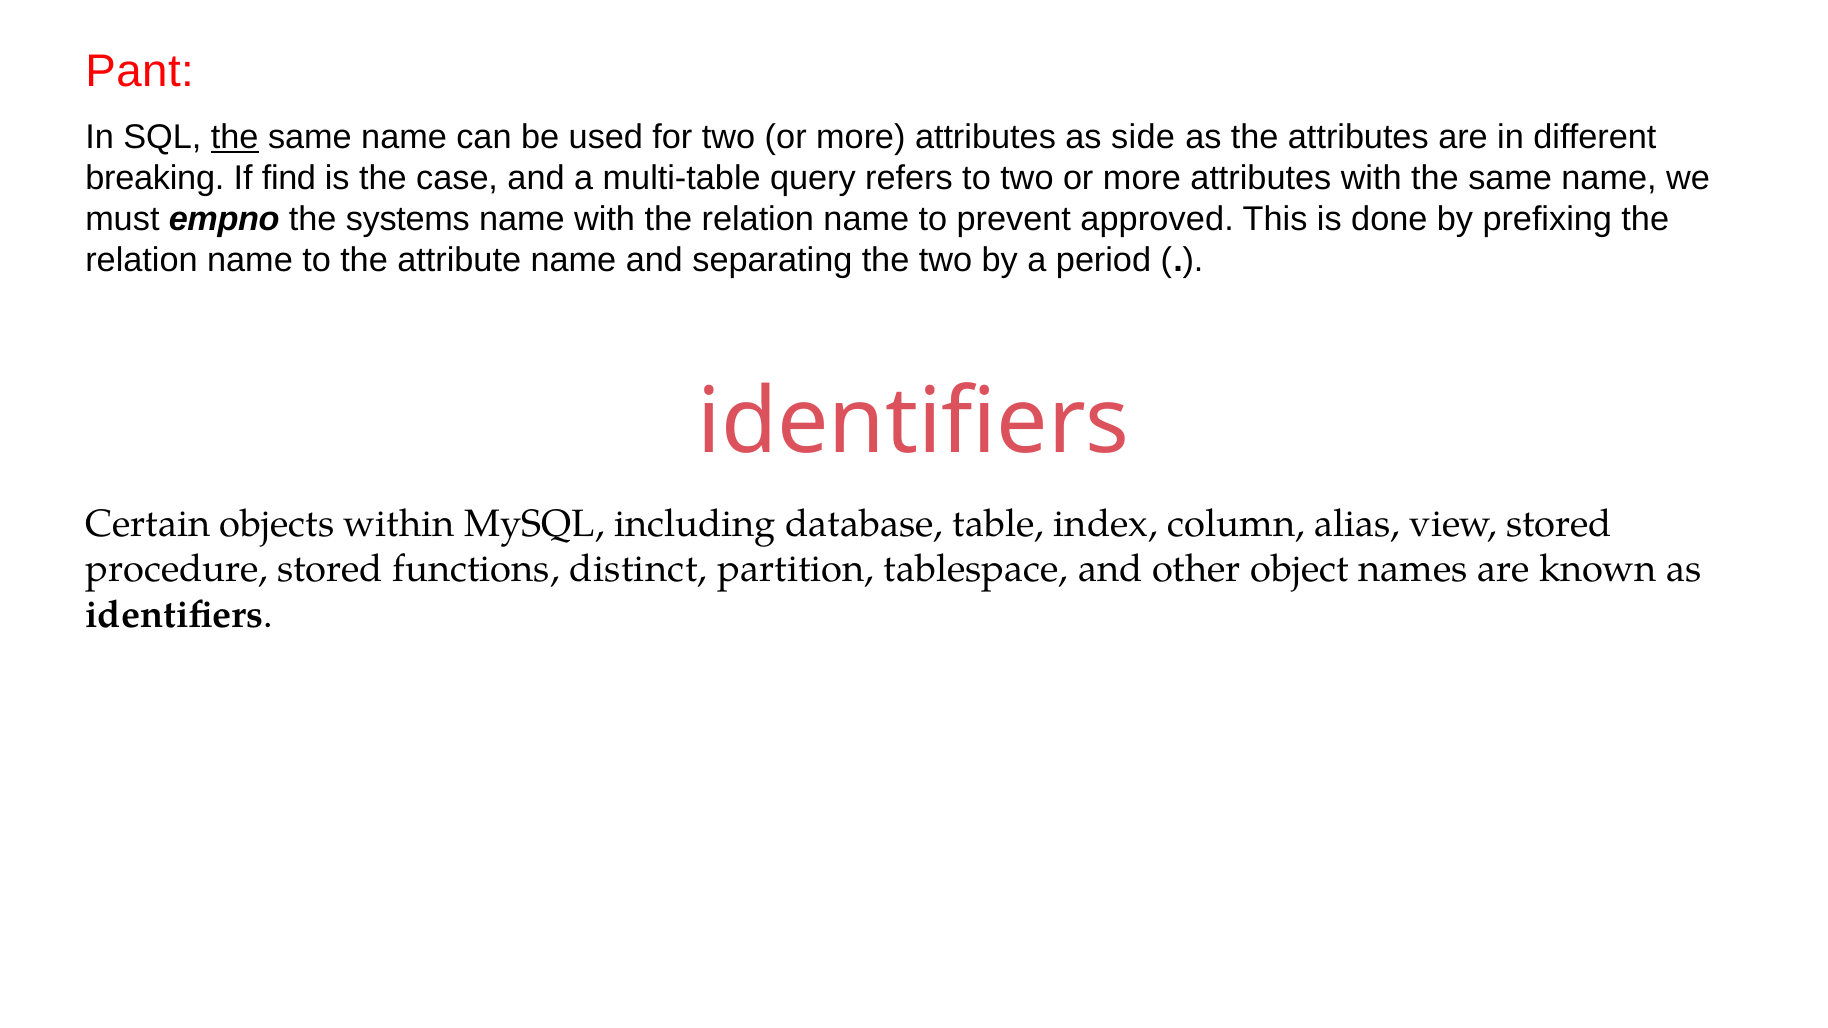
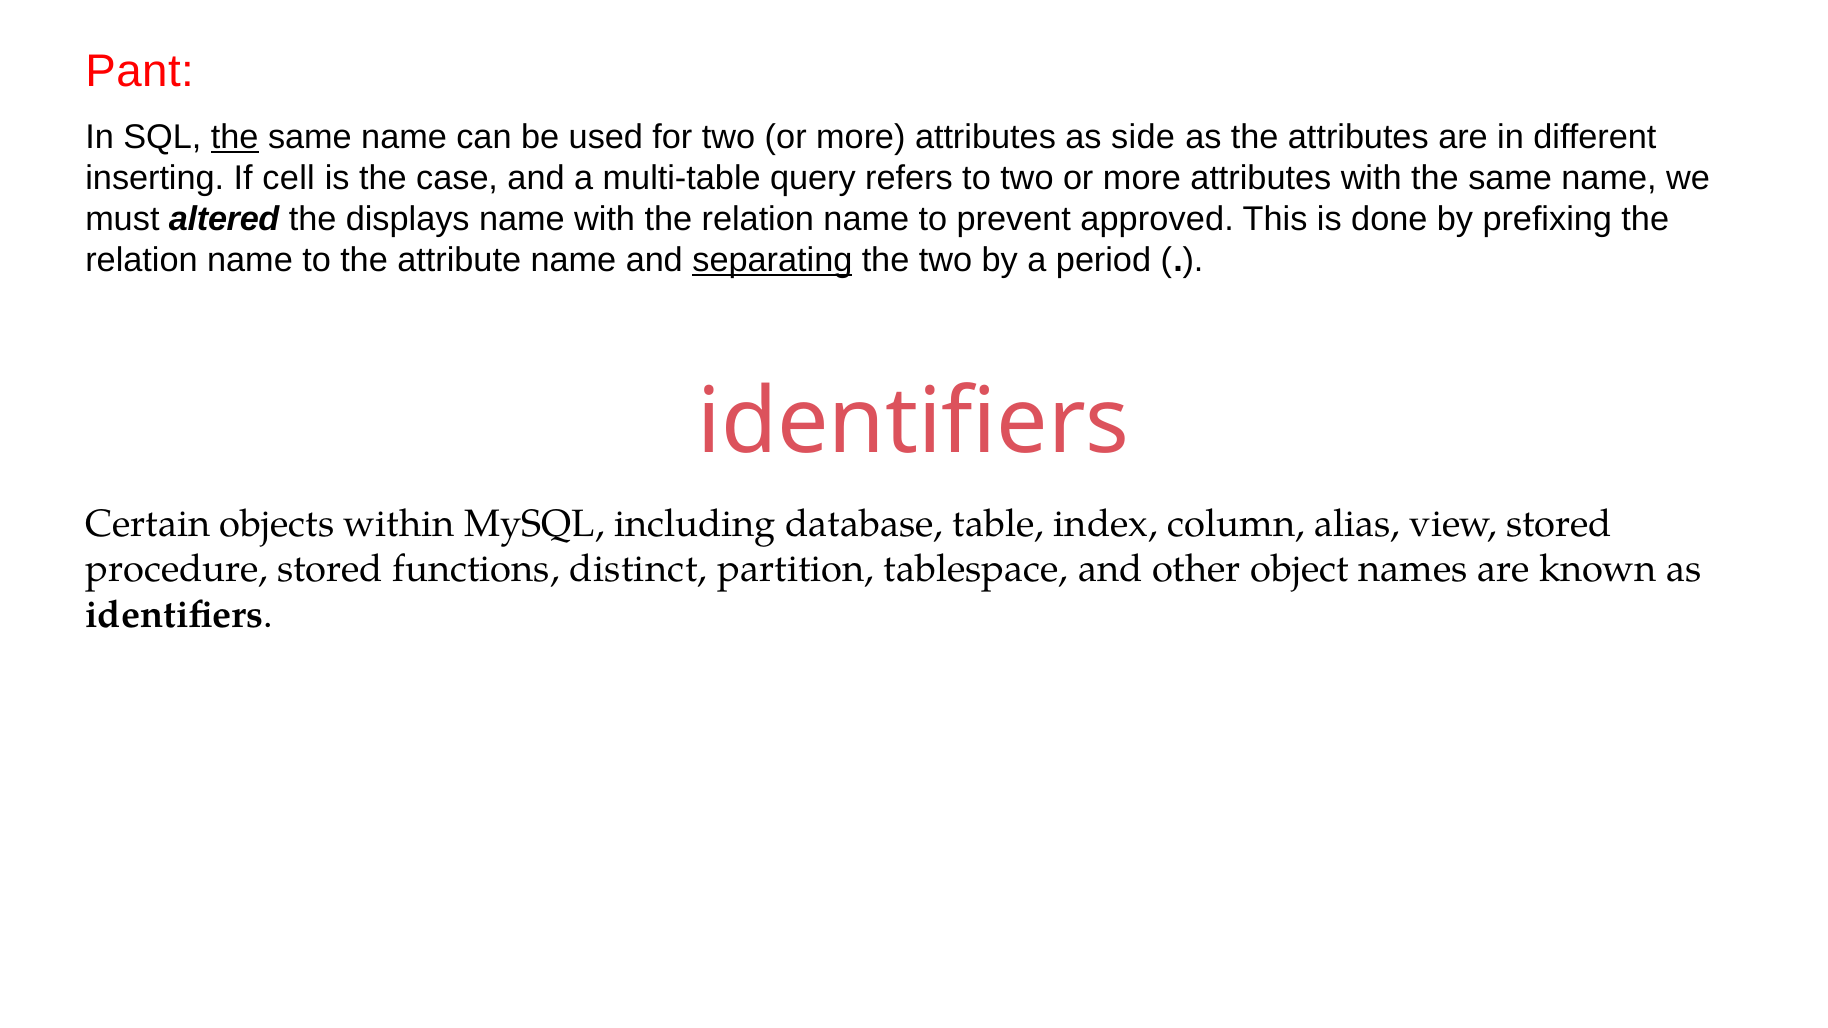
breaking: breaking -> inserting (155, 178)
find: find -> cell (289, 178)
empno: empno -> altered (224, 219)
systems: systems -> displays (408, 219)
separating underline: none -> present (772, 261)
